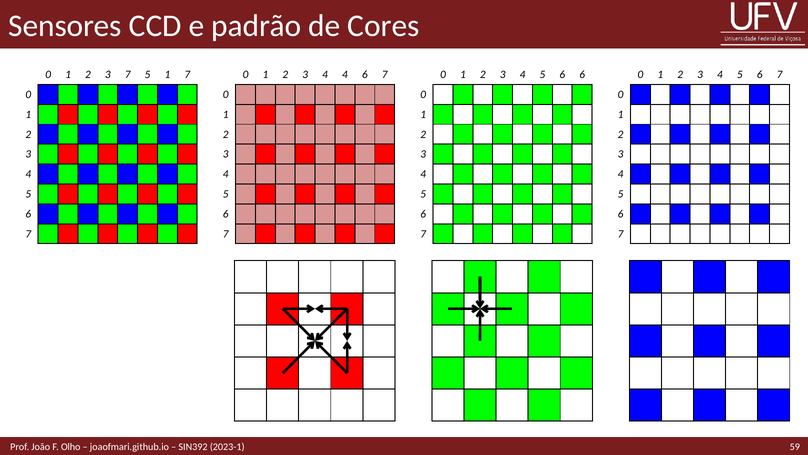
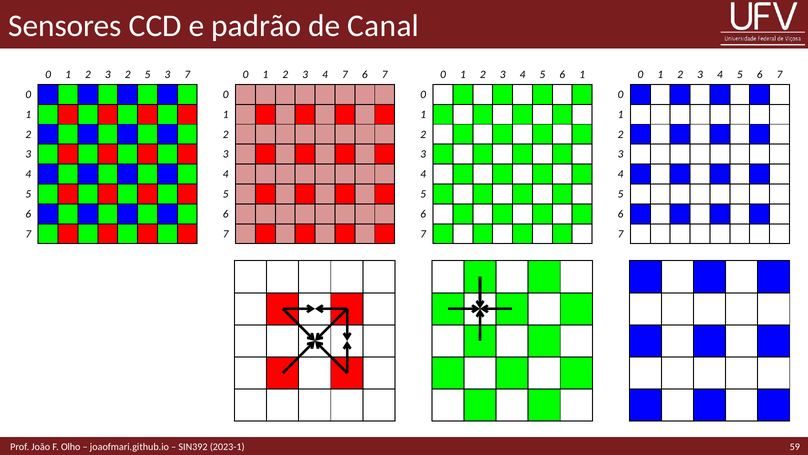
Cores: Cores -> Canal (383, 26)
3 7: 7 -> 2 (128, 75)
5 1: 1 -> 3 (167, 75)
4 4: 4 -> 7 (345, 75)
6 6: 6 -> 1 (582, 75)
